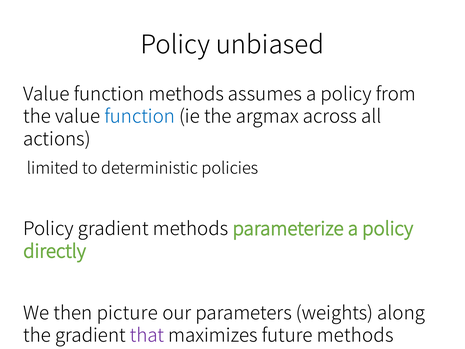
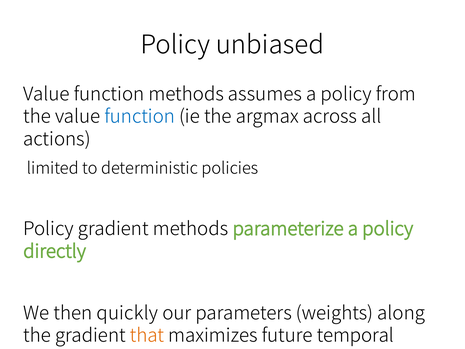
picture: picture -> quickly (127, 313)
that colour: purple -> orange (147, 335)
future methods: methods -> temporal (355, 335)
